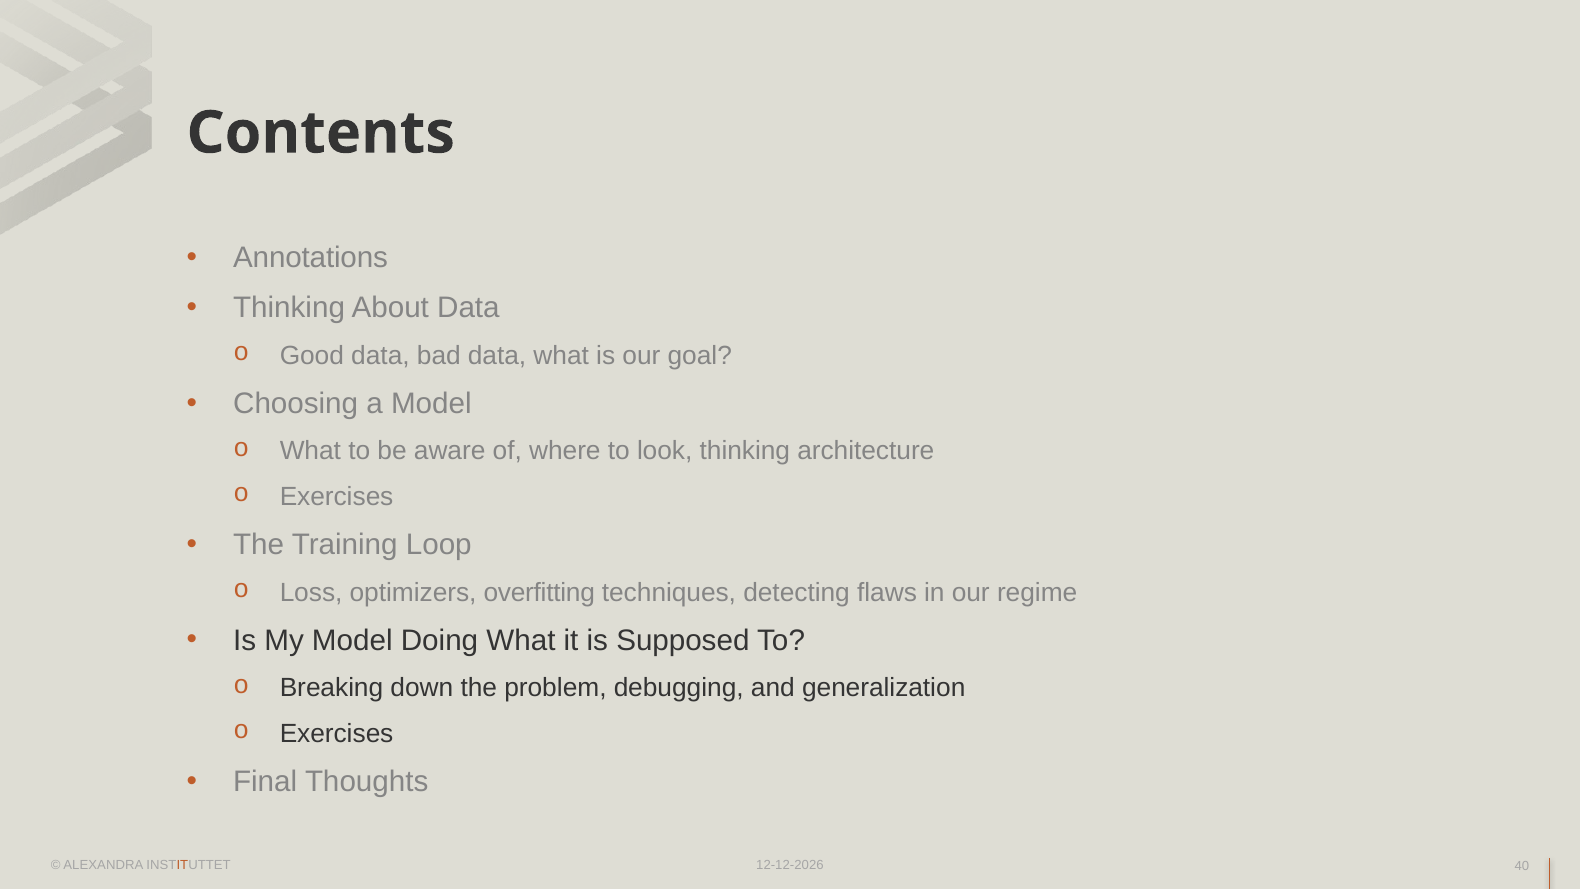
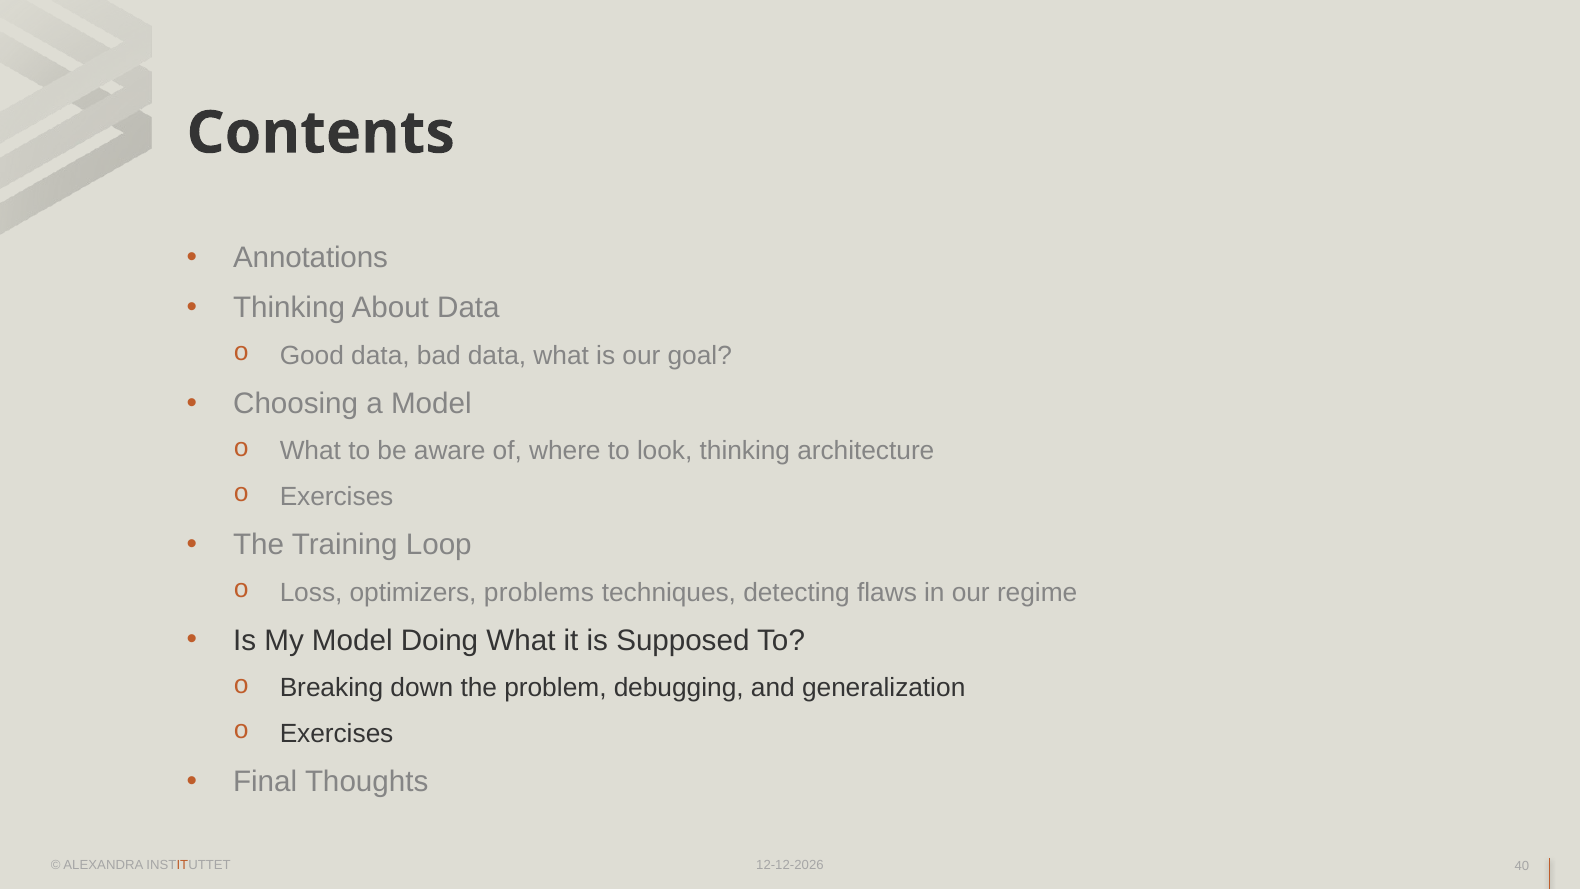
overfitting: overfitting -> problems (539, 592)
